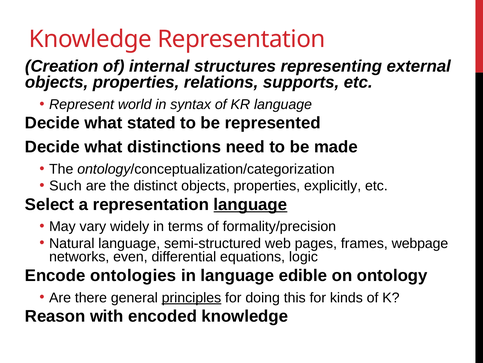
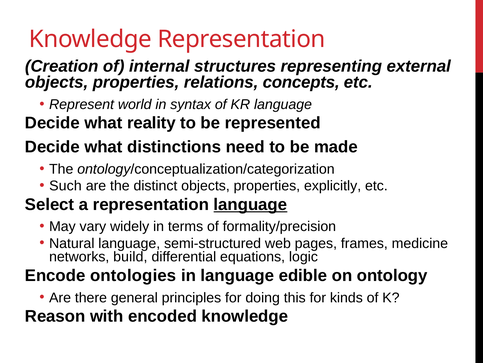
supports: supports -> concepts (301, 82)
stated: stated -> reality (151, 123)
webpage: webpage -> medicine (420, 243)
even: even -> build (130, 256)
principles underline: present -> none (191, 297)
